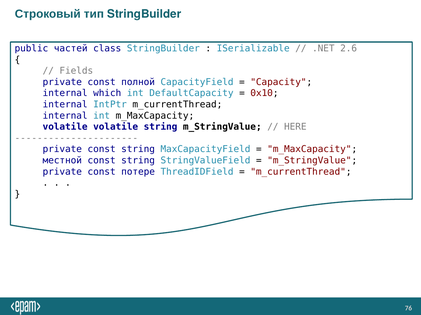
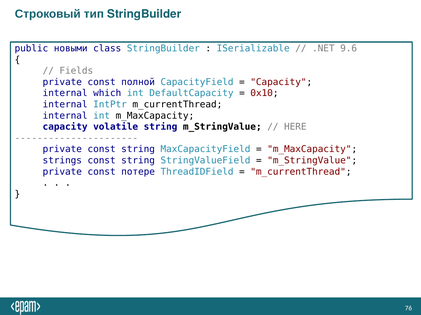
частей: частей -> новыми (71, 49)
2.6: 2.6 -> 9.6 (349, 49)
volatile: volatile -> capacity (65, 127)
местной: местной -> strings (62, 161)
